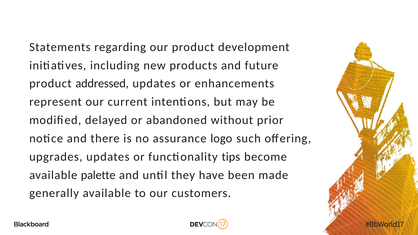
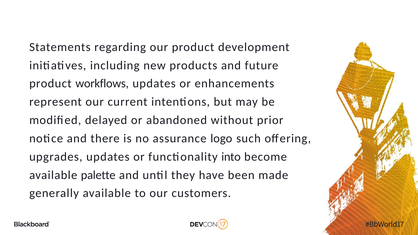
addressed: addressed -> workflows (102, 84)
tips: tips -> into (231, 157)
